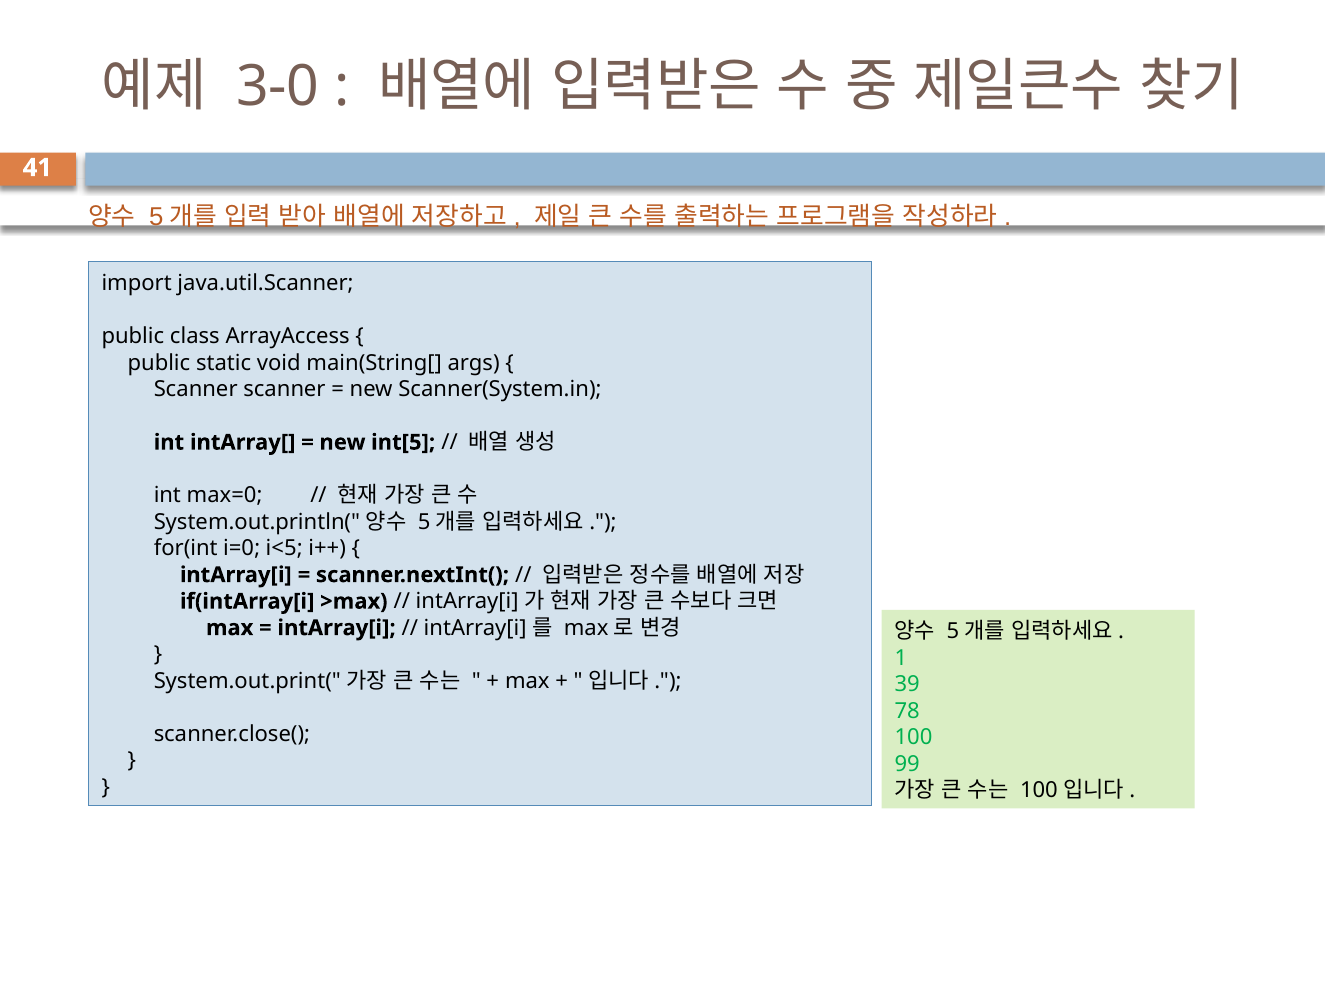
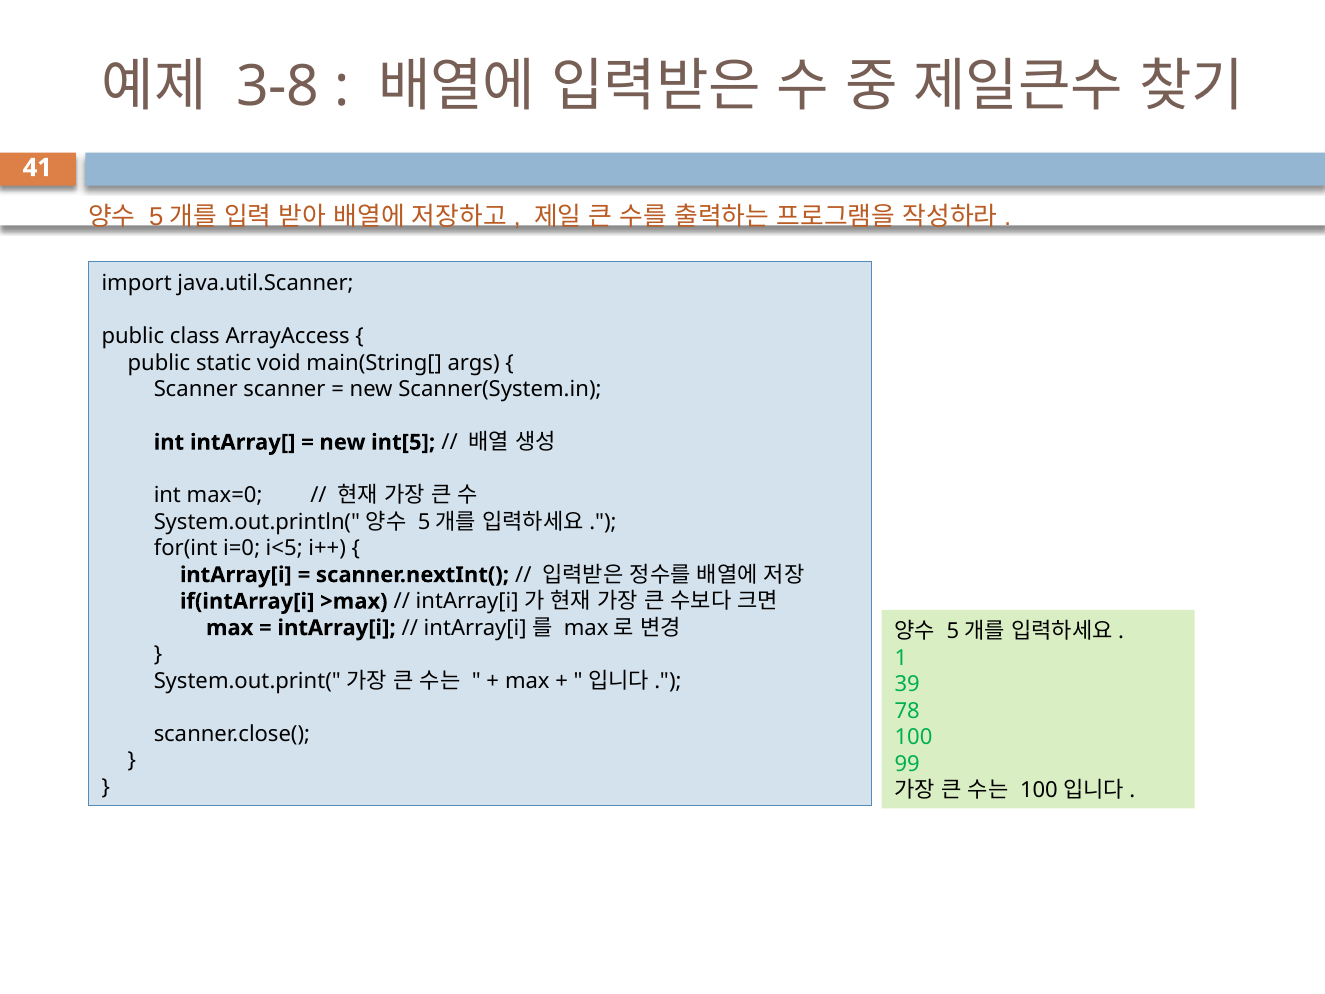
3-0: 3-0 -> 3-8 (278, 86)
